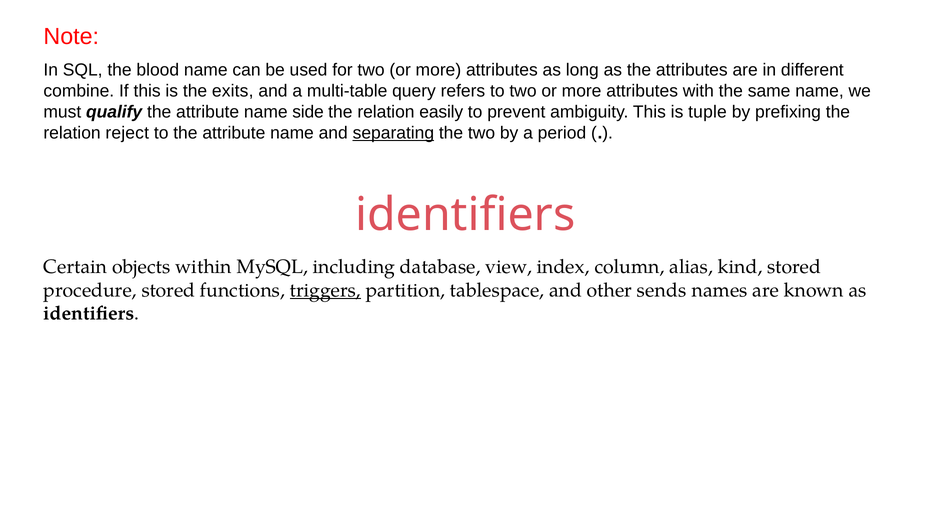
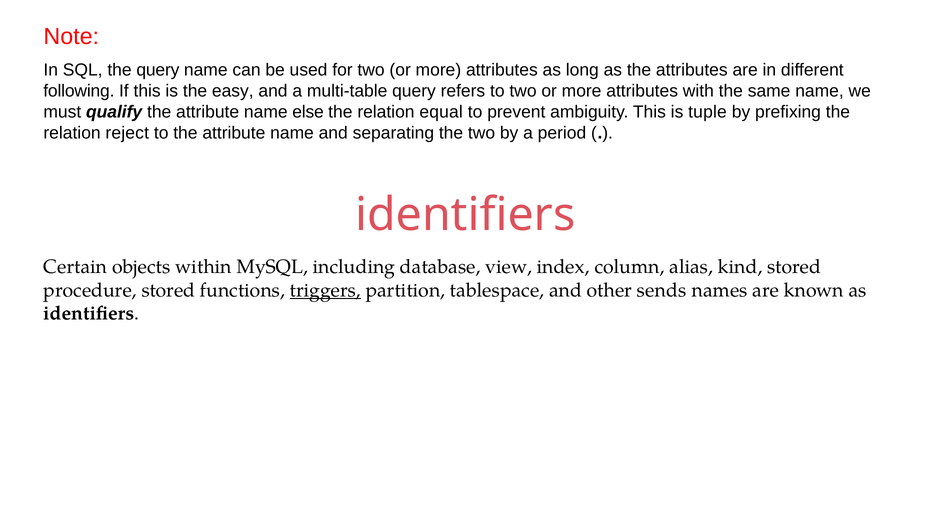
the blood: blood -> query (158, 70)
combine: combine -> following (79, 91)
exits: exits -> easy (233, 91)
side: side -> else (308, 112)
easily: easily -> equal (441, 112)
separating underline: present -> none (393, 133)
